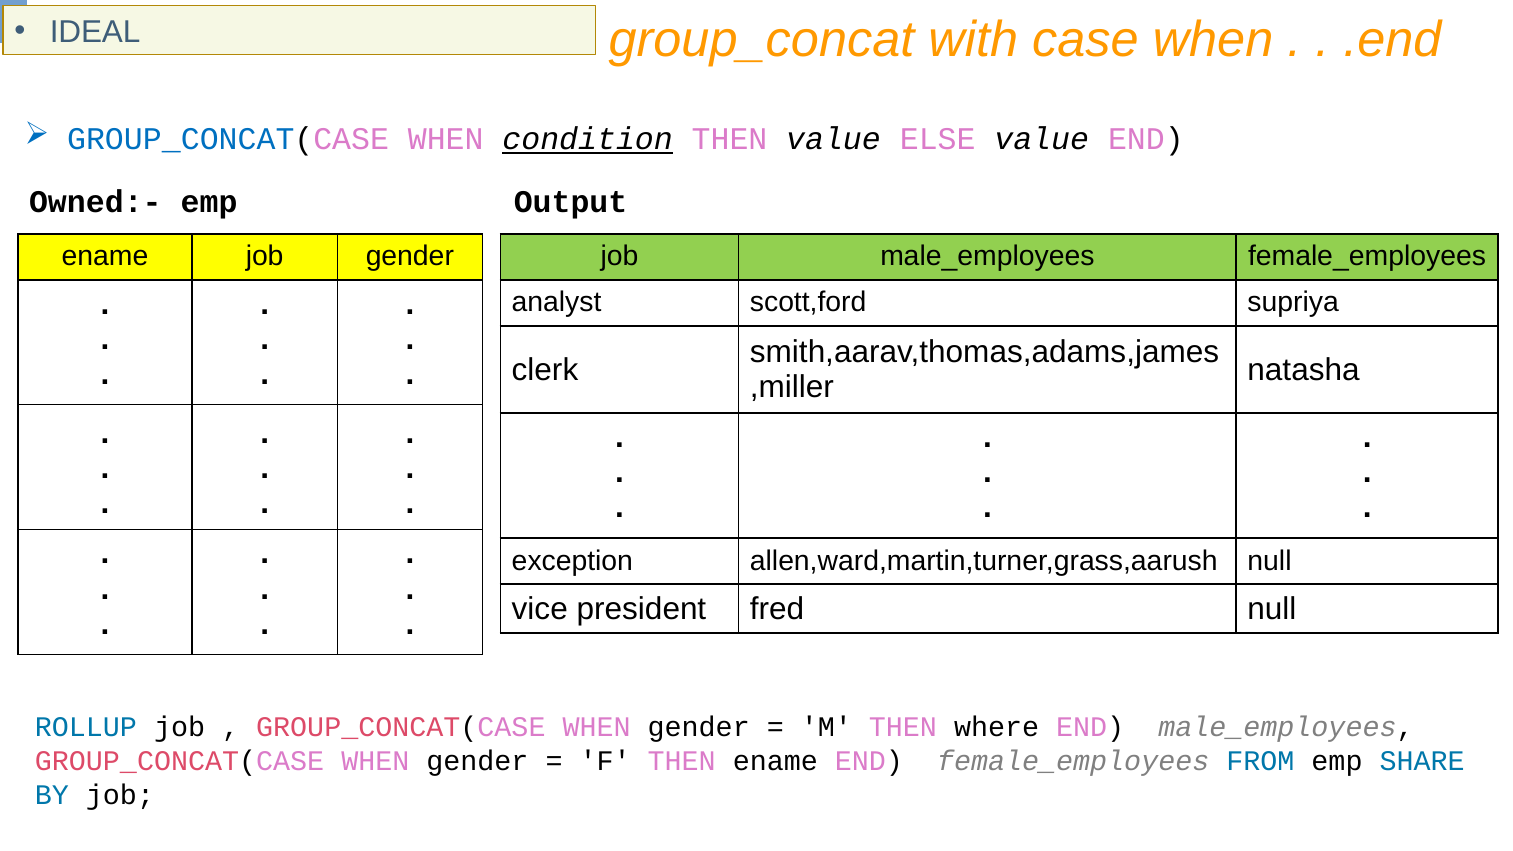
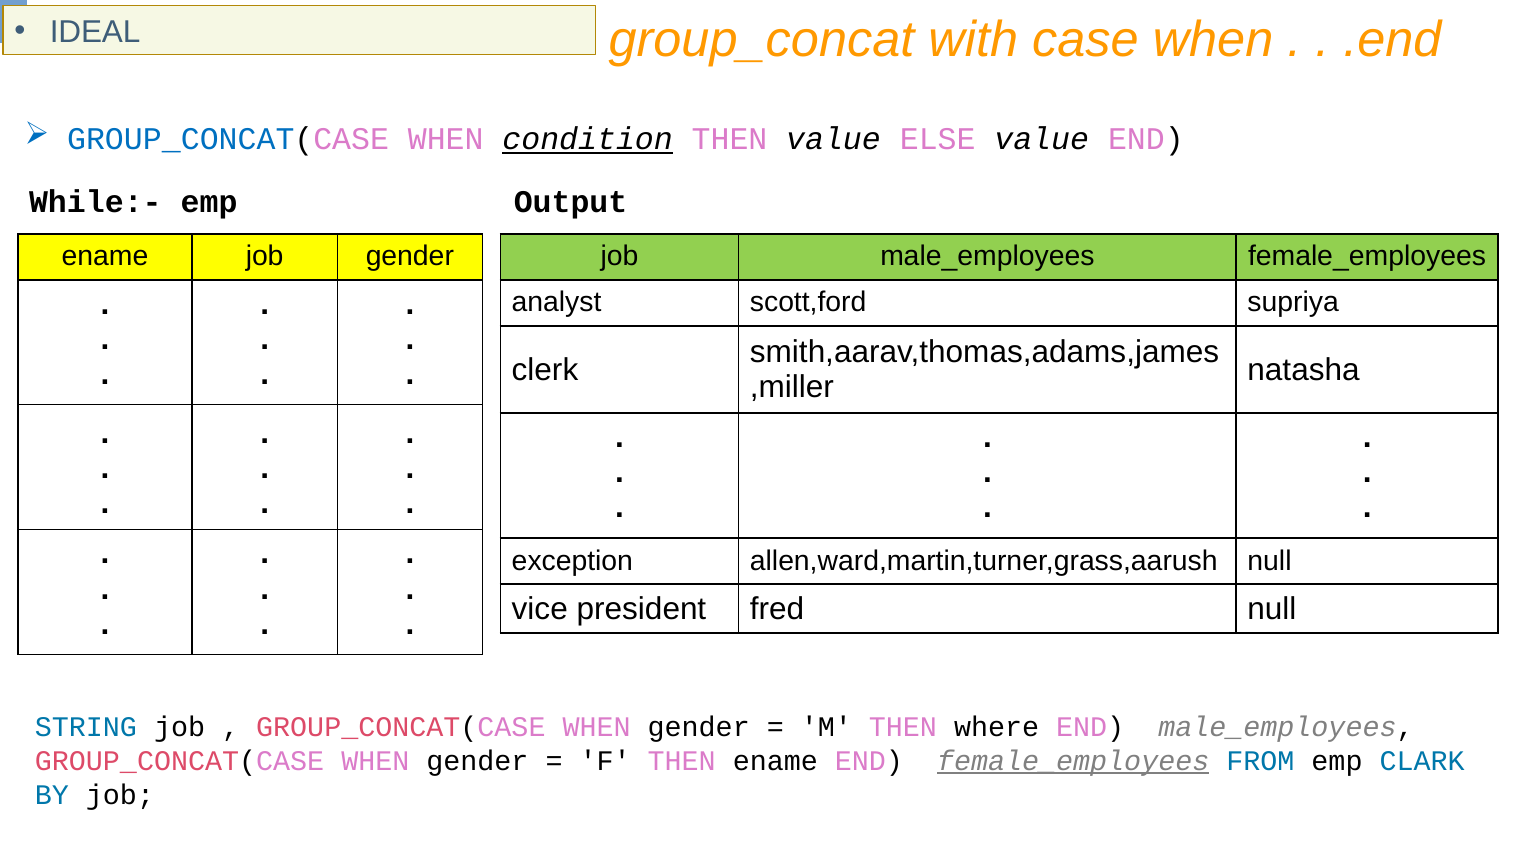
Owned:-: Owned:- -> While:- (95, 202)
ROLLUP: ROLLUP -> STRING (86, 727)
female_employees underline: none -> present (1073, 761)
SHARE: SHARE -> CLARK (1422, 761)
